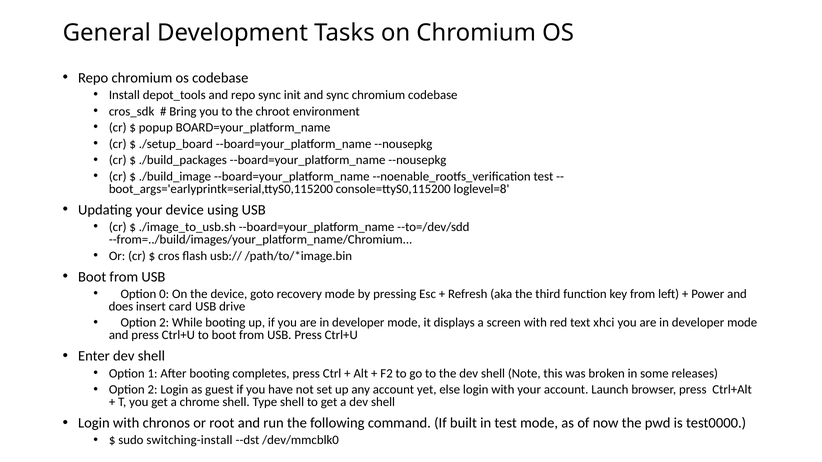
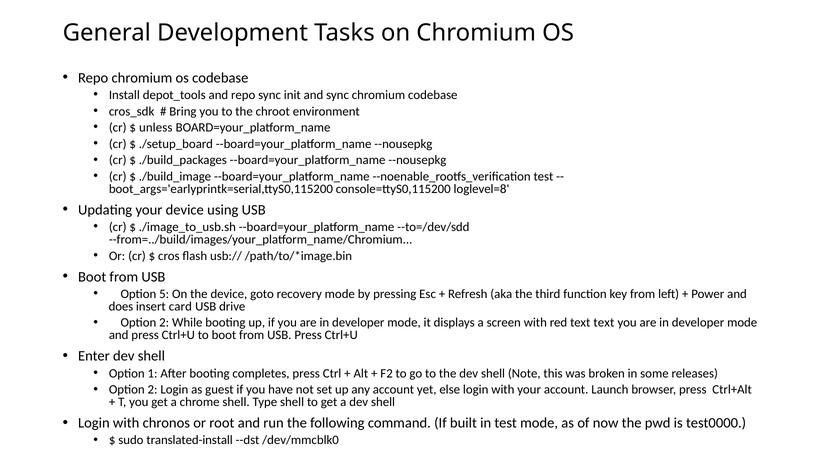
popup: popup -> unless (156, 128)
0: 0 -> 5 (164, 294)
text xhci: xhci -> text (604, 323)
switching-install: switching-install -> translated-install (190, 441)
